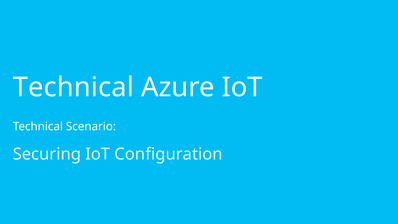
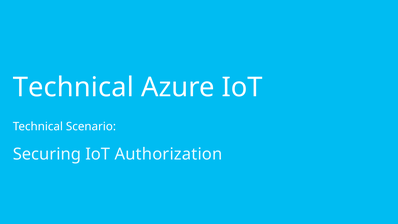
Configuration: Configuration -> Authorization (168, 154)
